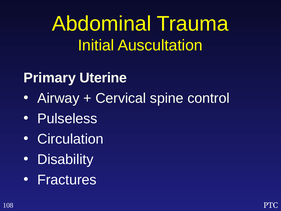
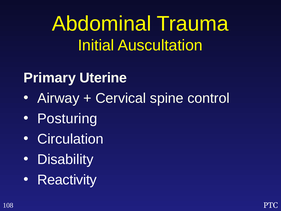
Pulseless: Pulseless -> Posturing (67, 118)
Fractures: Fractures -> Reactivity (67, 180)
